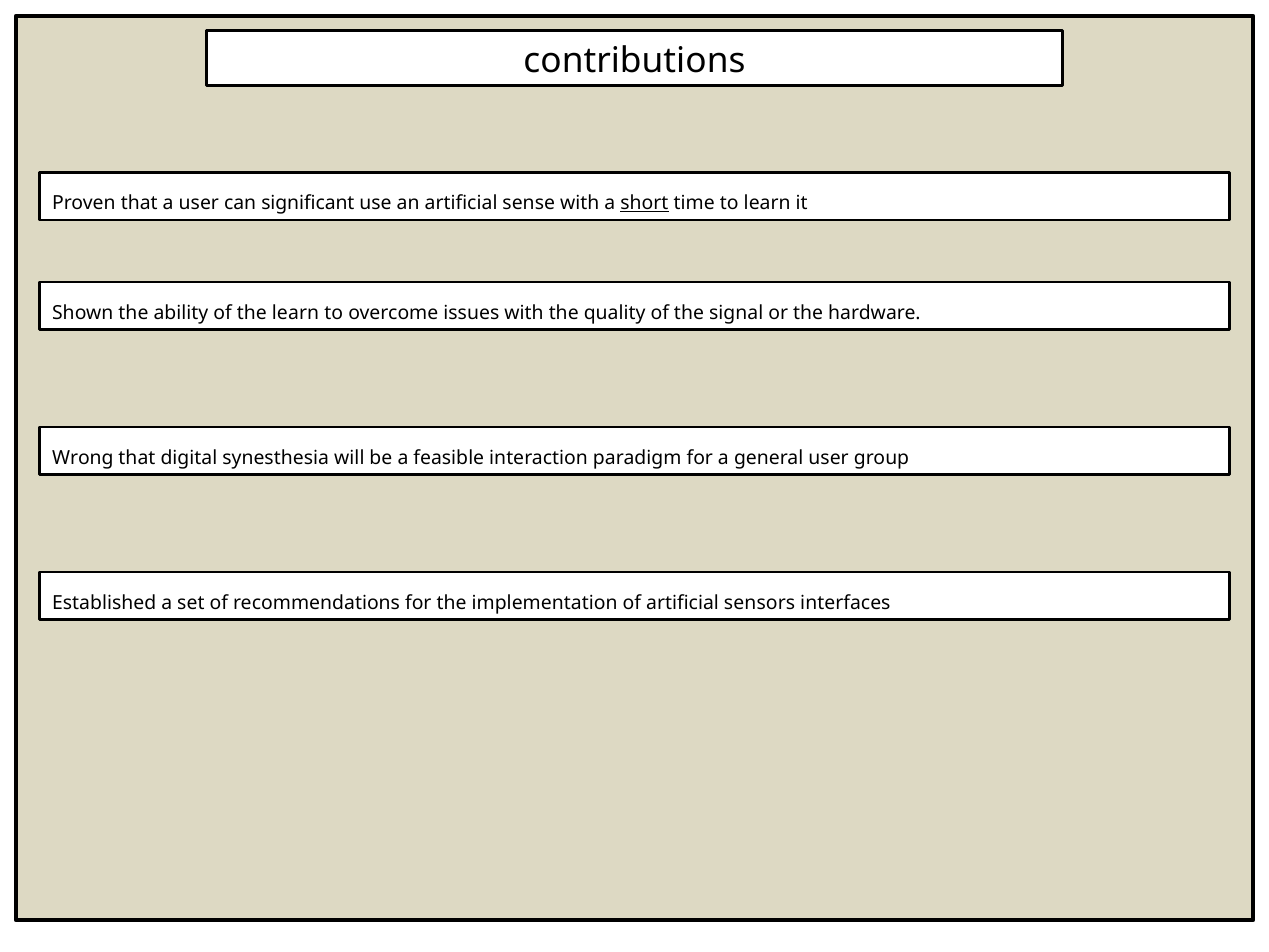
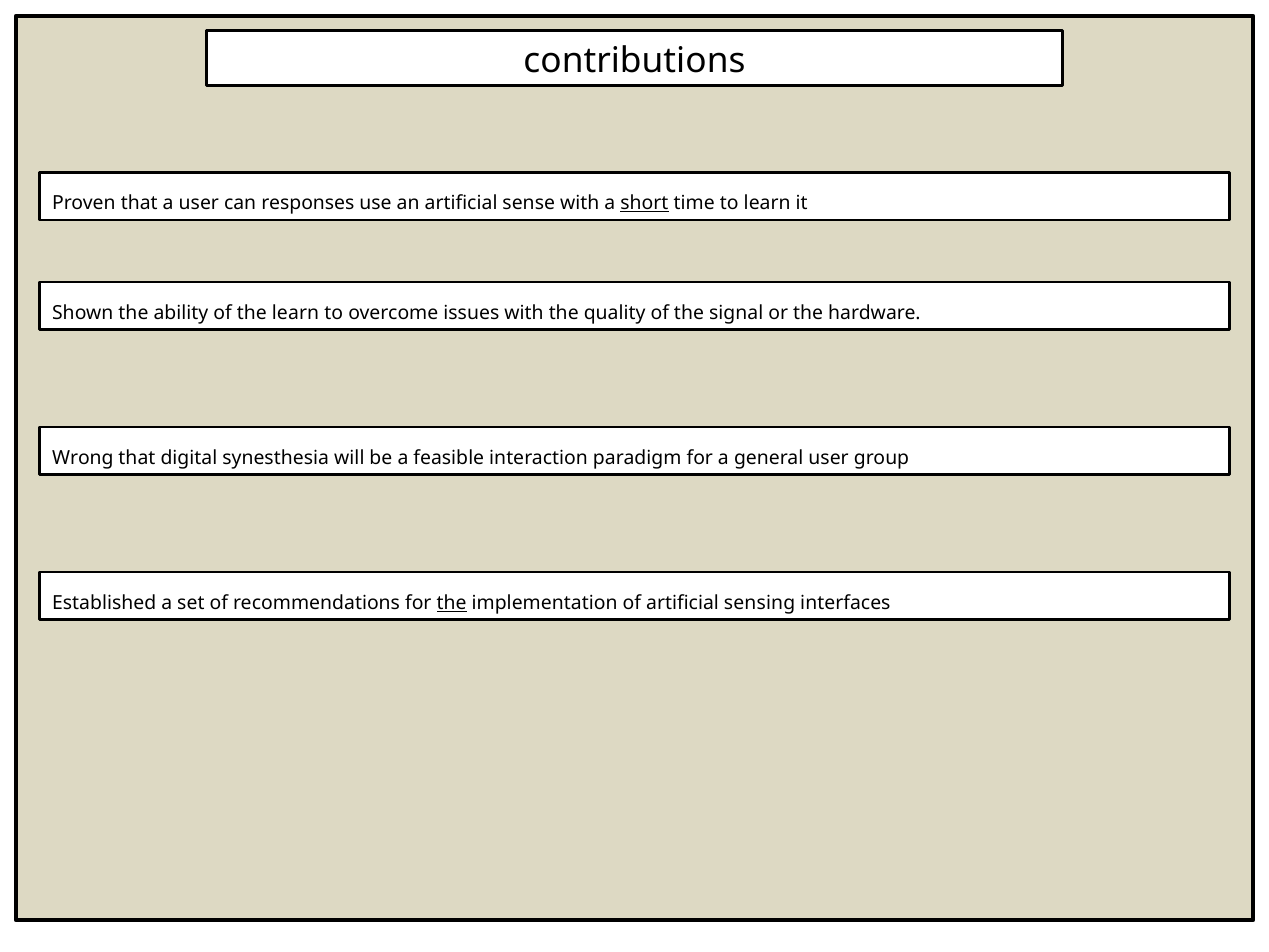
significant: significant -> responses (308, 203)
the underline: none -> present (452, 603)
sensors: sensors -> sensing (760, 603)
